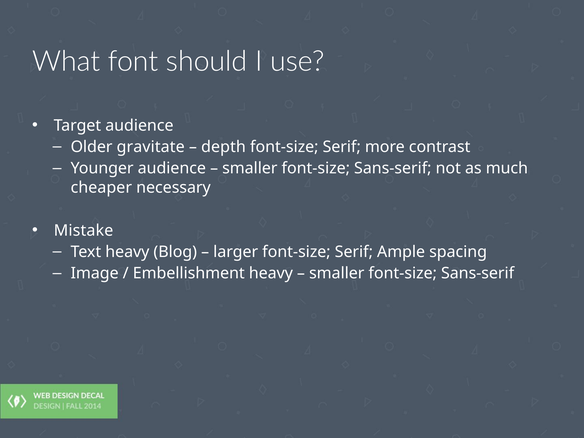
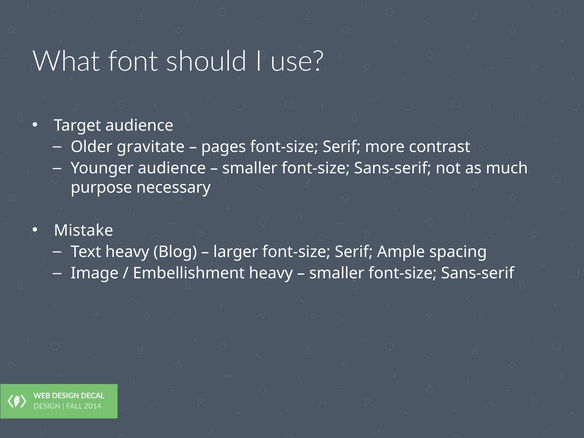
depth: depth -> pages (224, 147)
cheaper: cheaper -> purpose (101, 188)
